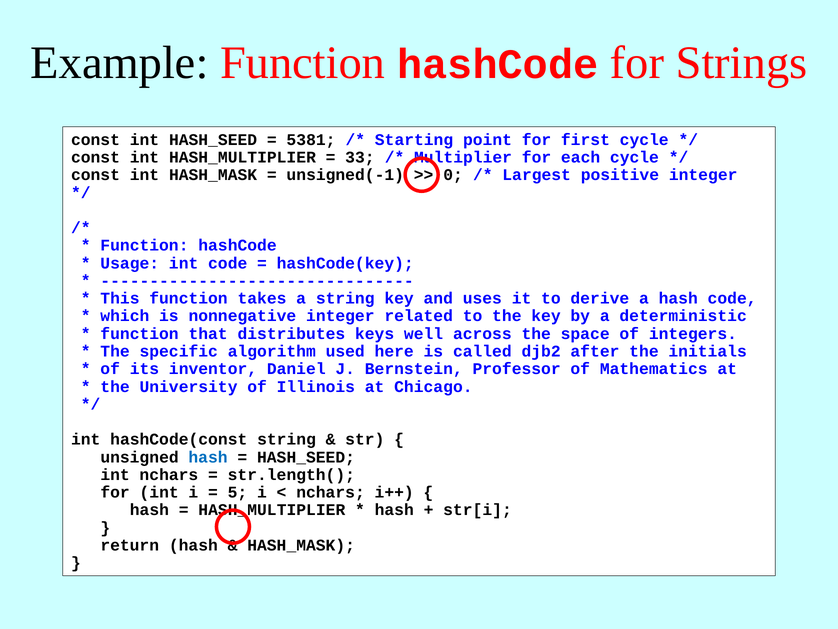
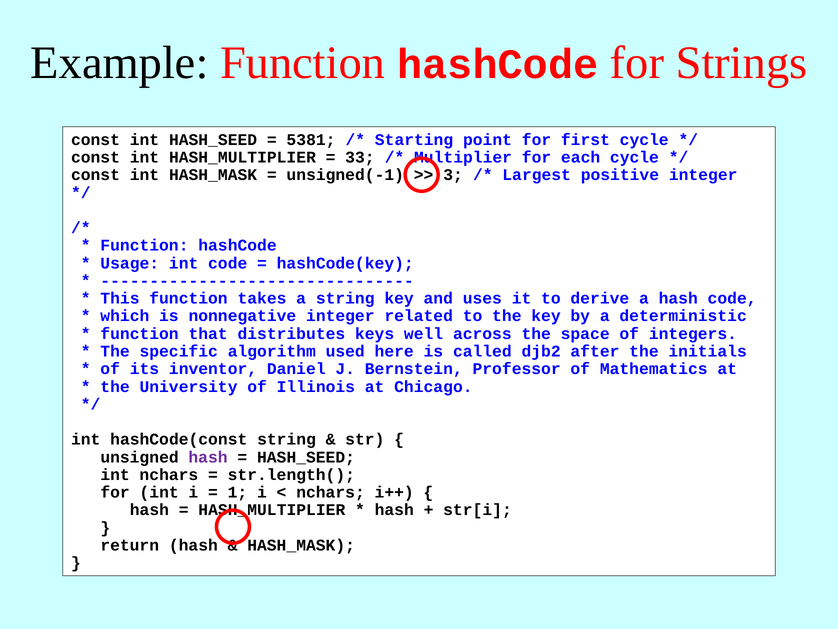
0: 0 -> 3 (453, 175)
hash colour: blue -> purple (208, 457)
5: 5 -> 1 (237, 492)
